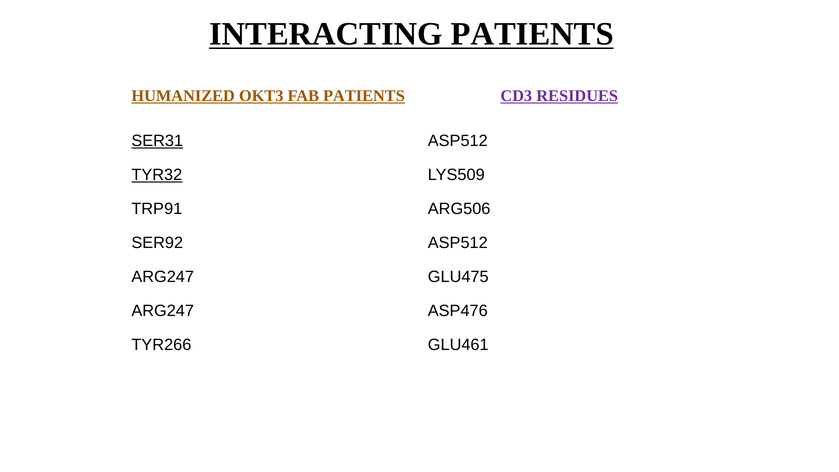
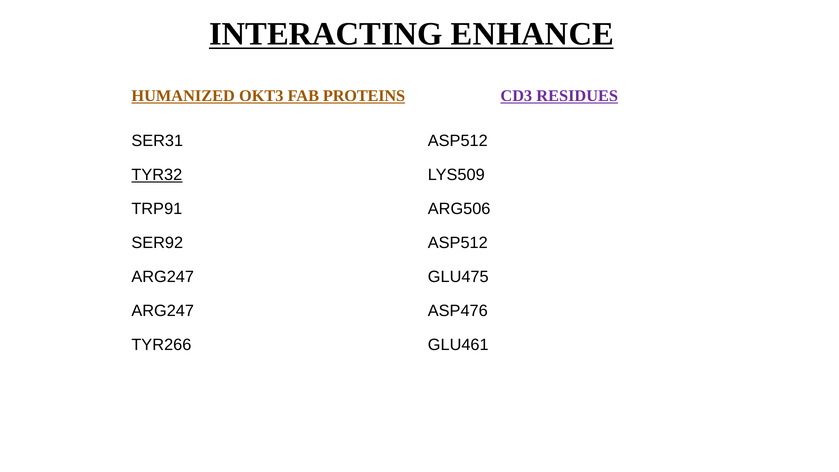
INTERACTING PATIENTS: PATIENTS -> ENHANCE (532, 34)
FAB PATIENTS: PATIENTS -> PROTEINS (364, 96)
SER31 underline: present -> none (157, 141)
